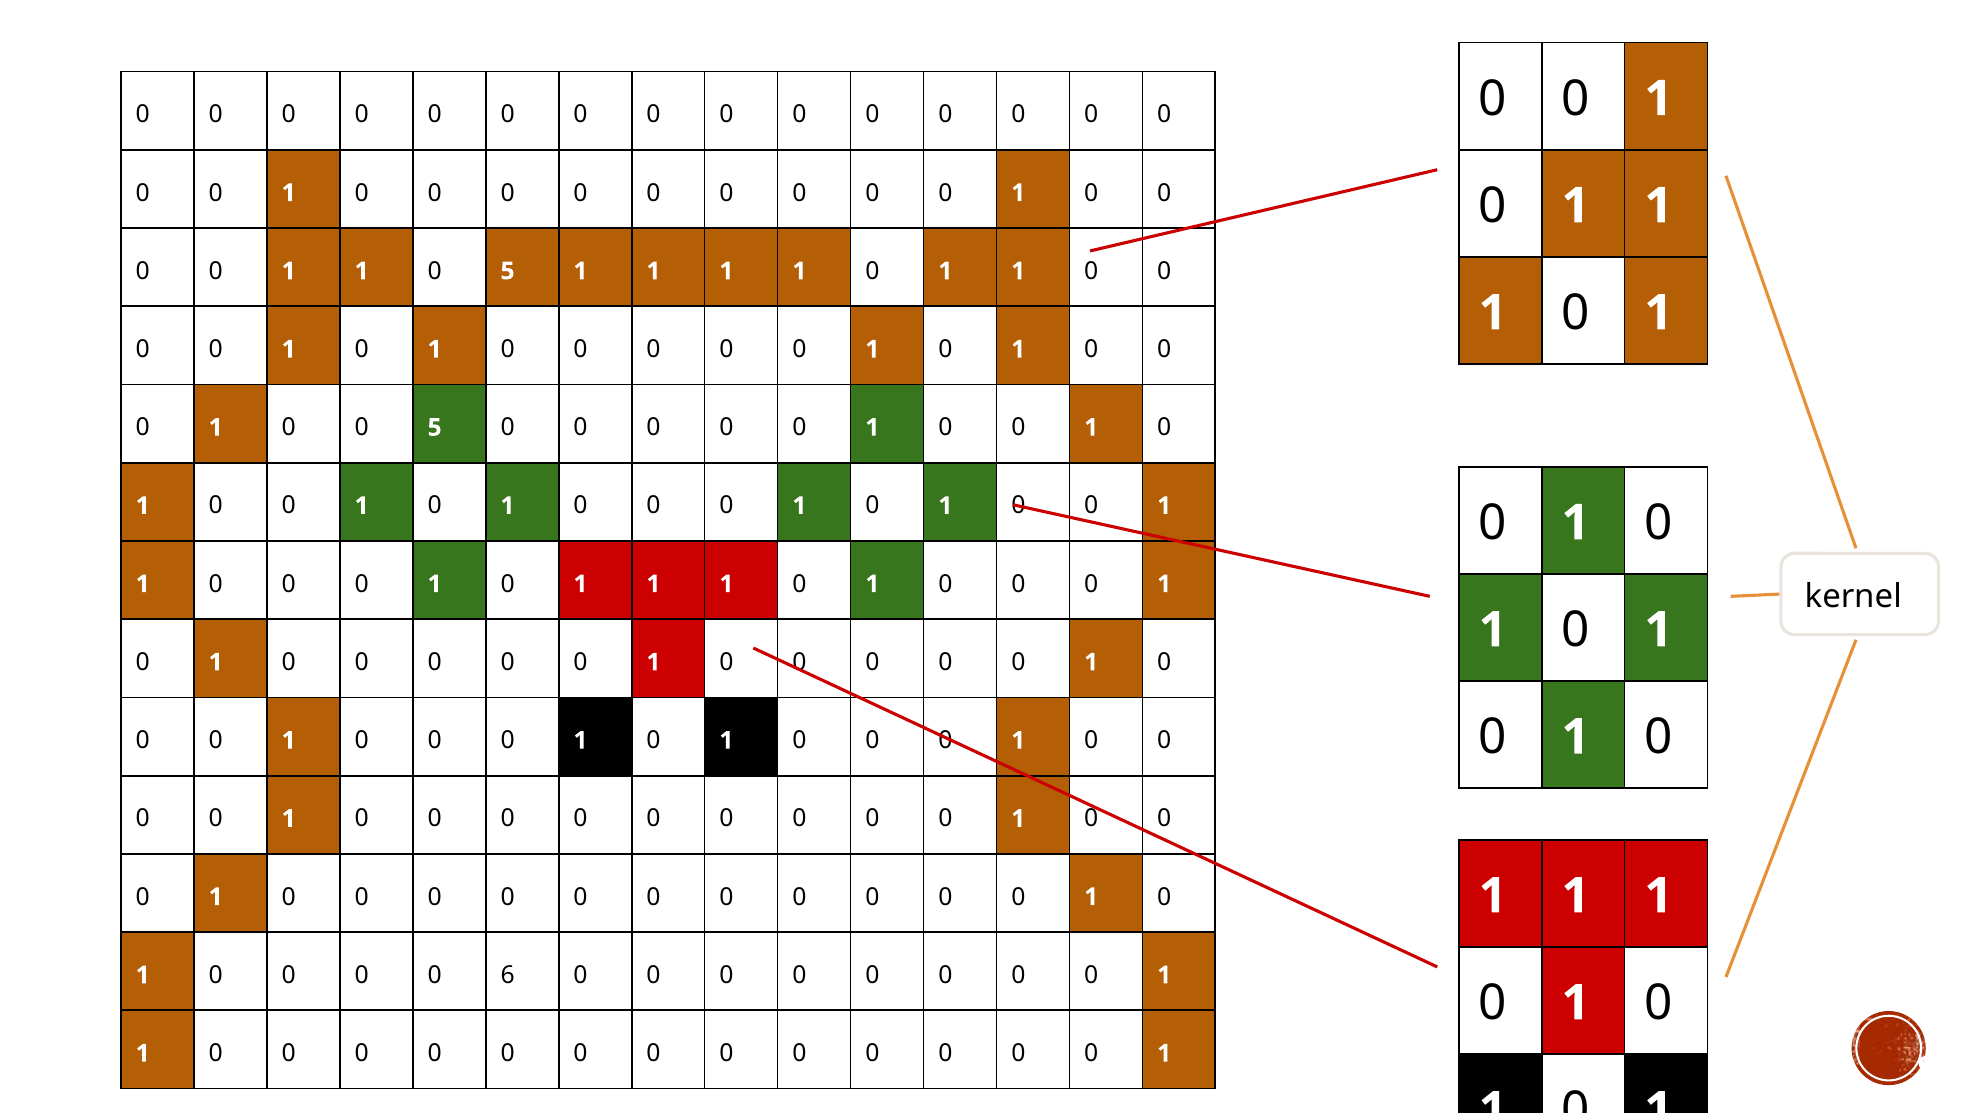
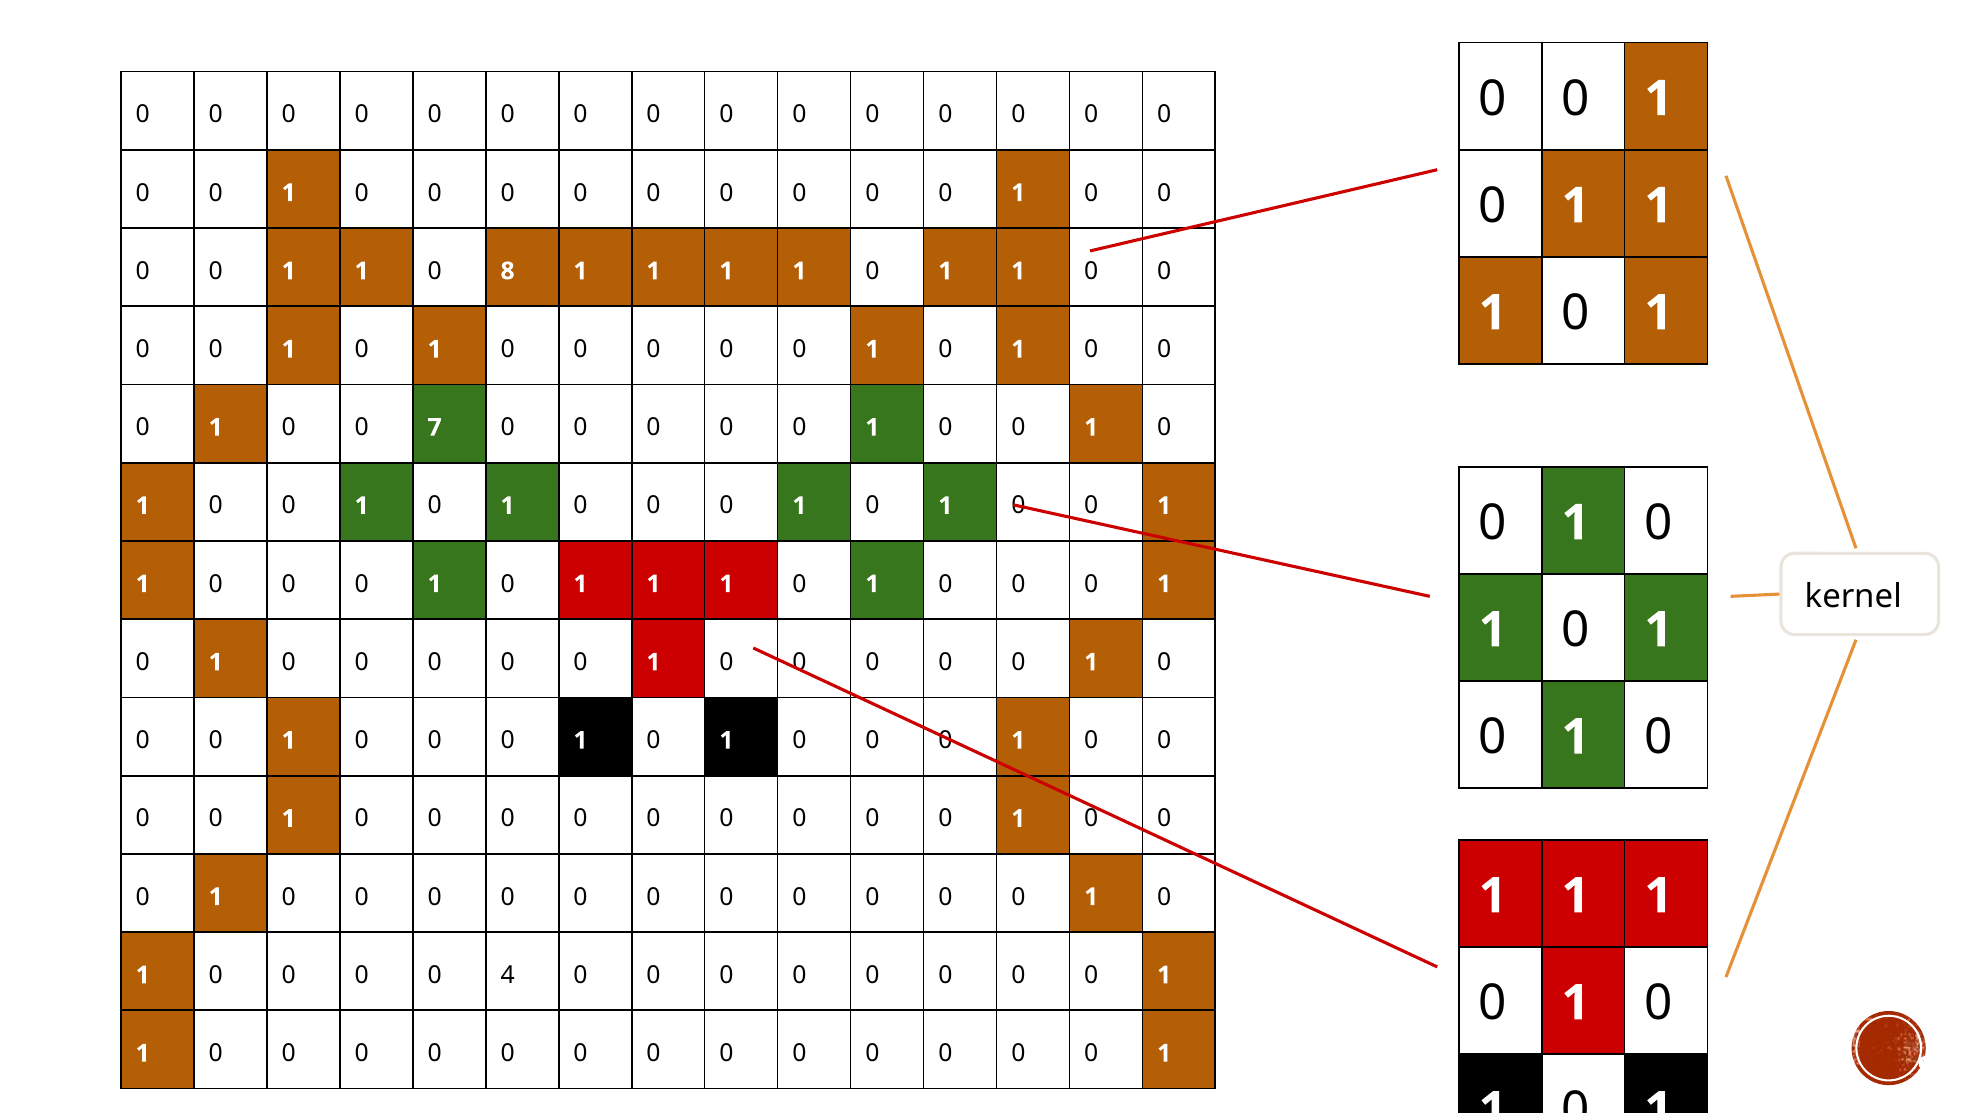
1 0 5: 5 -> 8 (508, 271)
0 0 5: 5 -> 7 (435, 428)
6: 6 -> 4 (508, 976)
